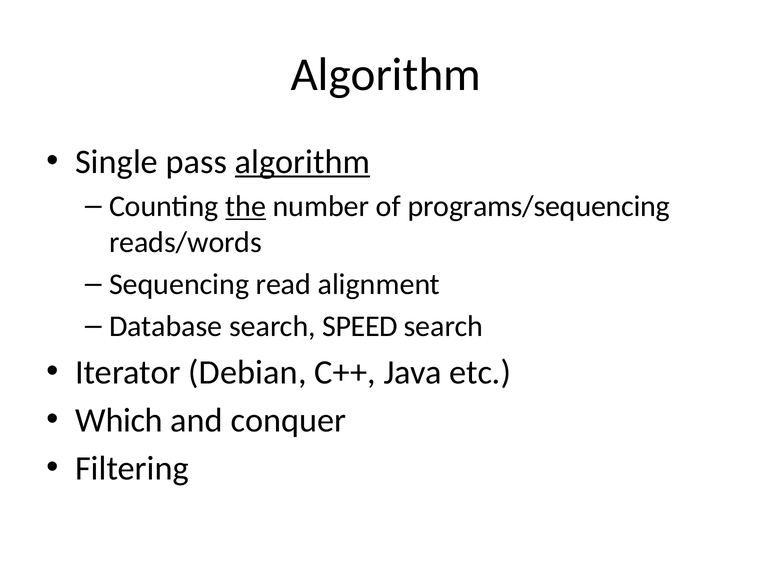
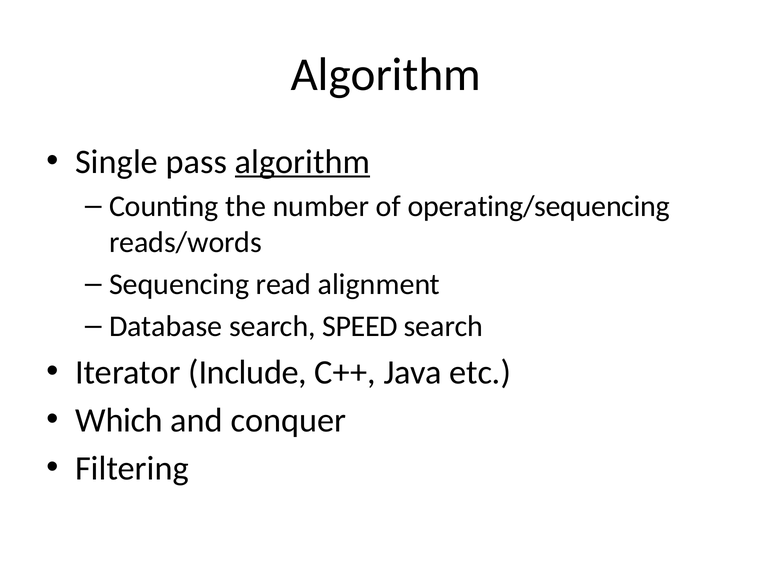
the underline: present -> none (246, 206)
programs/sequencing: programs/sequencing -> operating/sequencing (539, 206)
Debian: Debian -> Include (248, 372)
